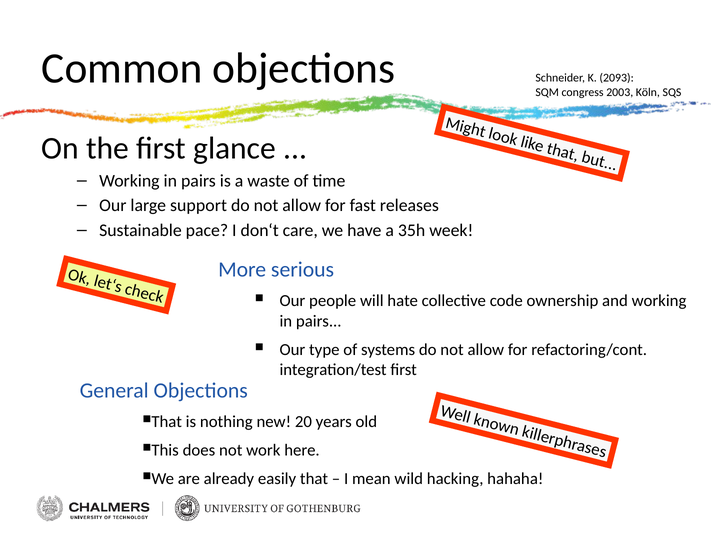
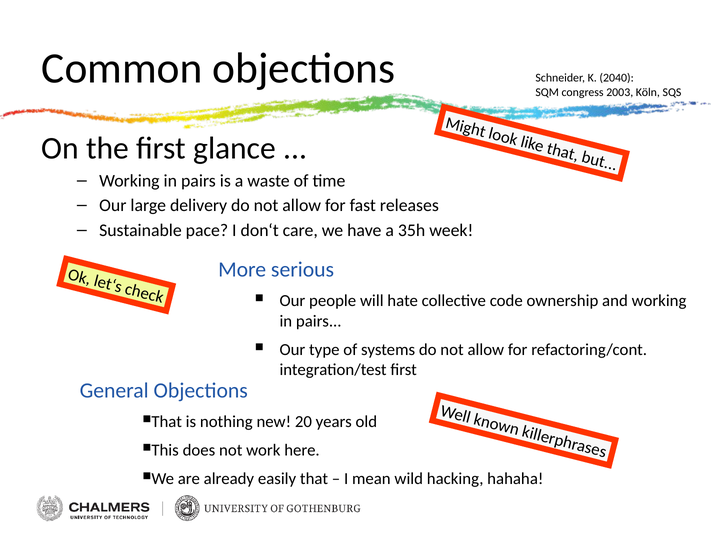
2093: 2093 -> 2040 (617, 78)
support: support -> delivery (199, 206)
